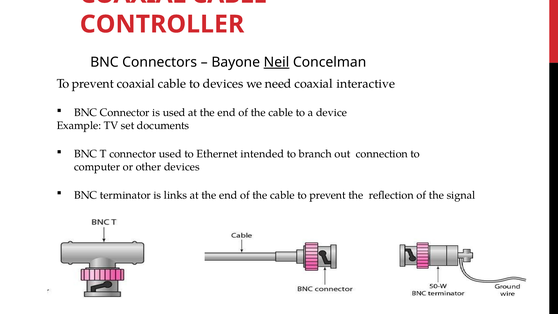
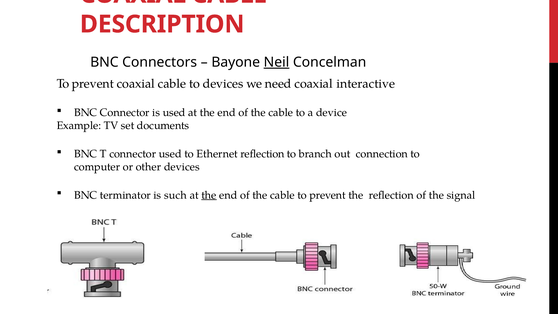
CONTROLLER: CONTROLLER -> DESCRIPTION (162, 24)
Ethernet intended: intended -> reflection (263, 154)
links: links -> such (175, 195)
the underline: none -> present (209, 195)
